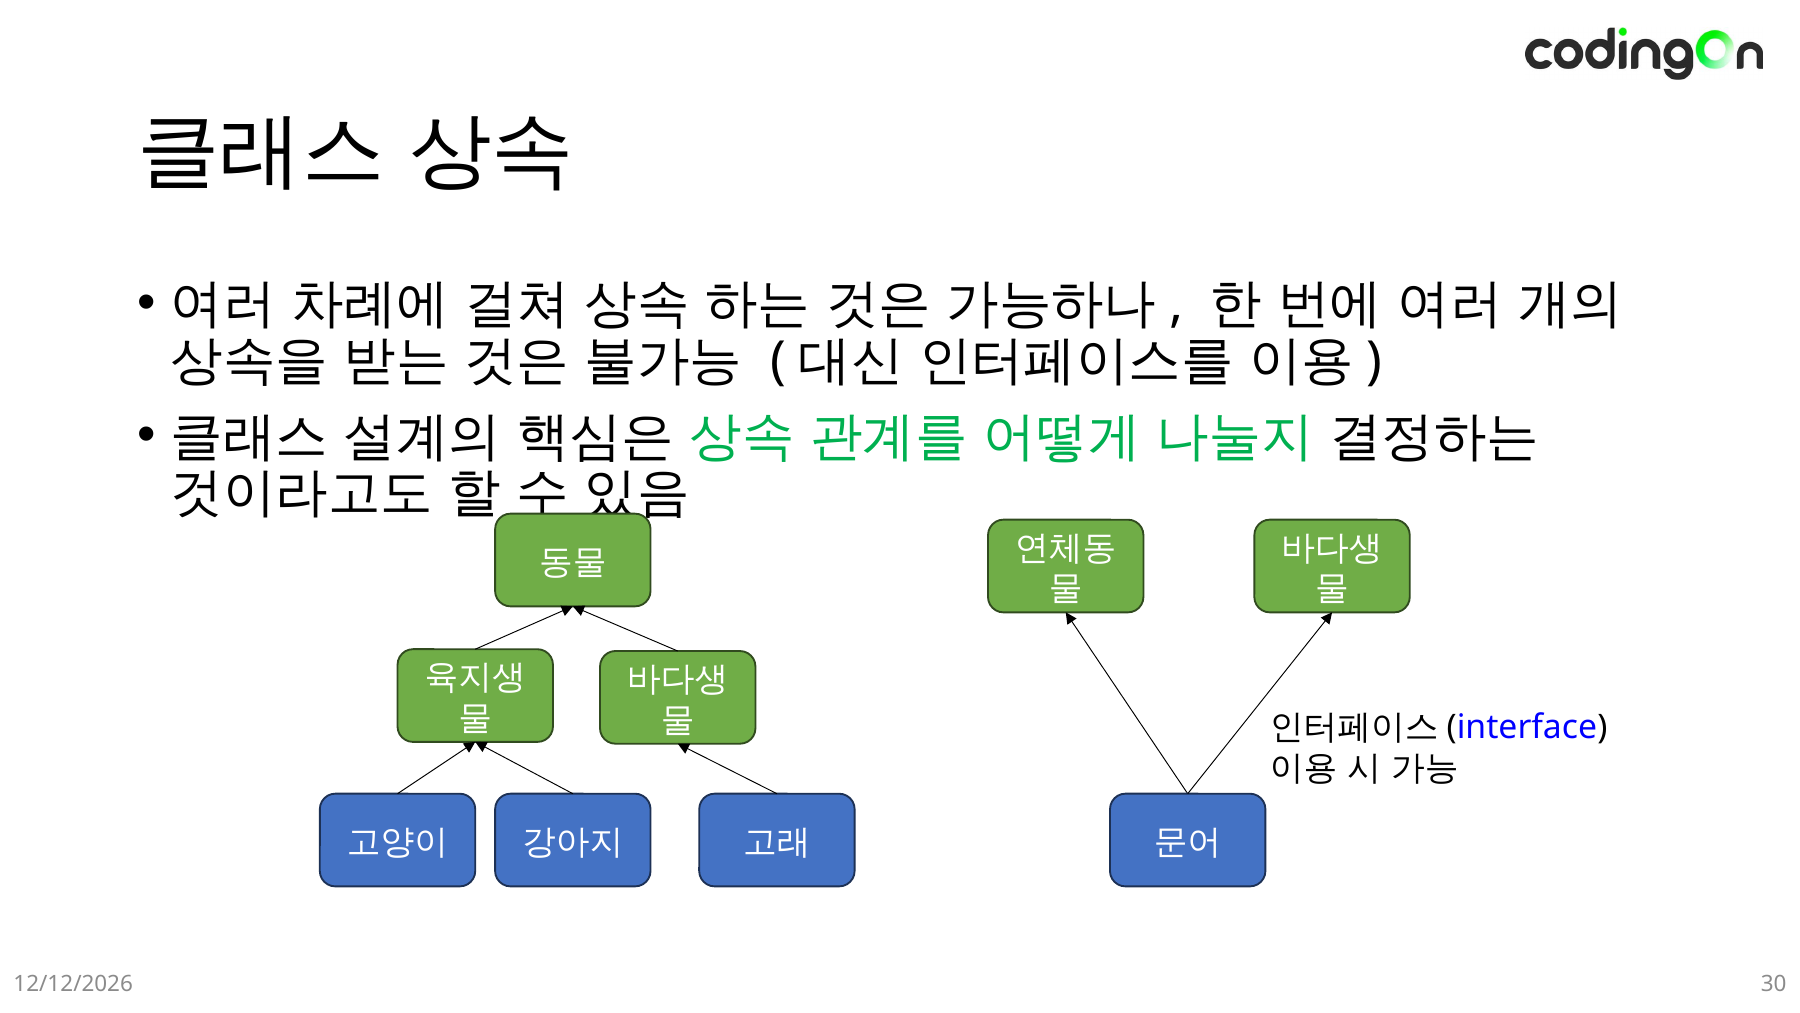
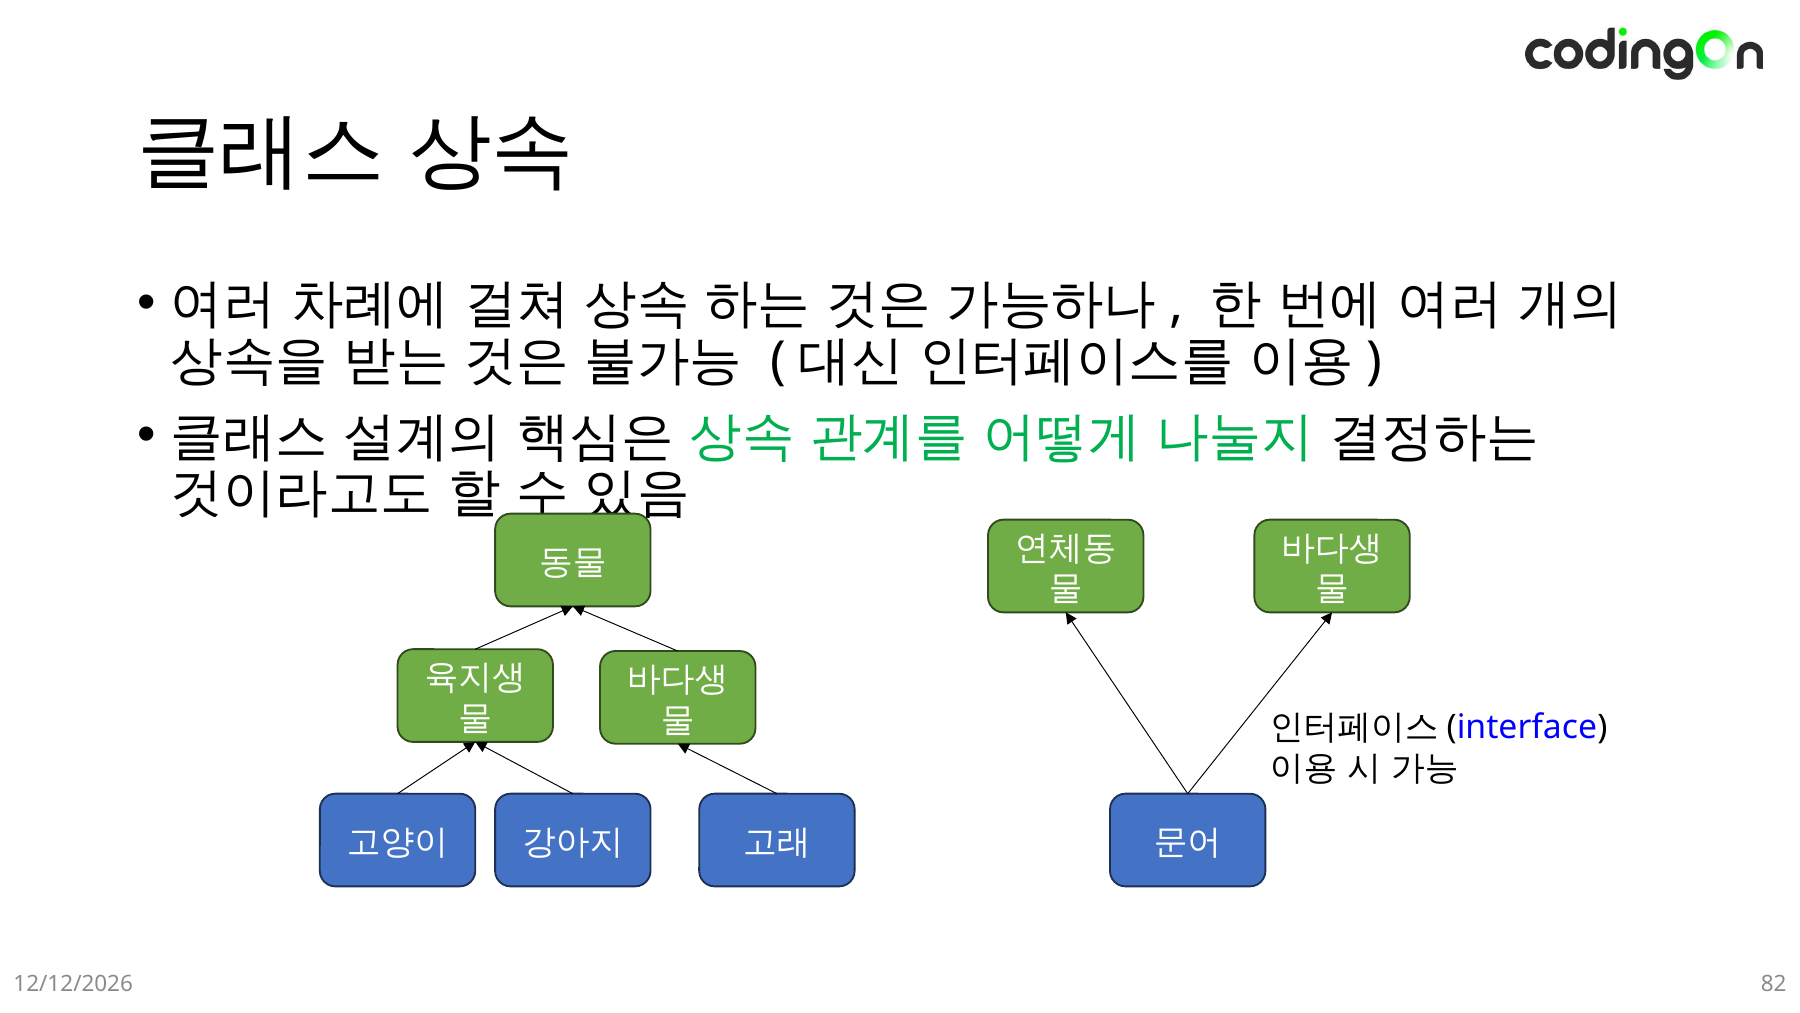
30: 30 -> 82 (1774, 984)
